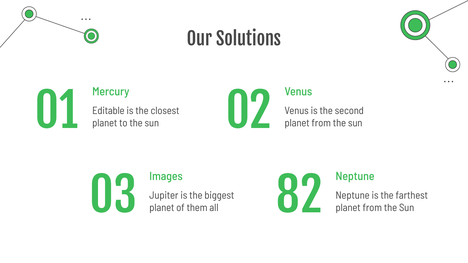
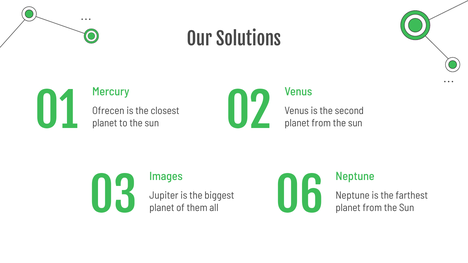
Editable: Editable -> Ofrecen (108, 111)
82: 82 -> 06 (299, 197)
